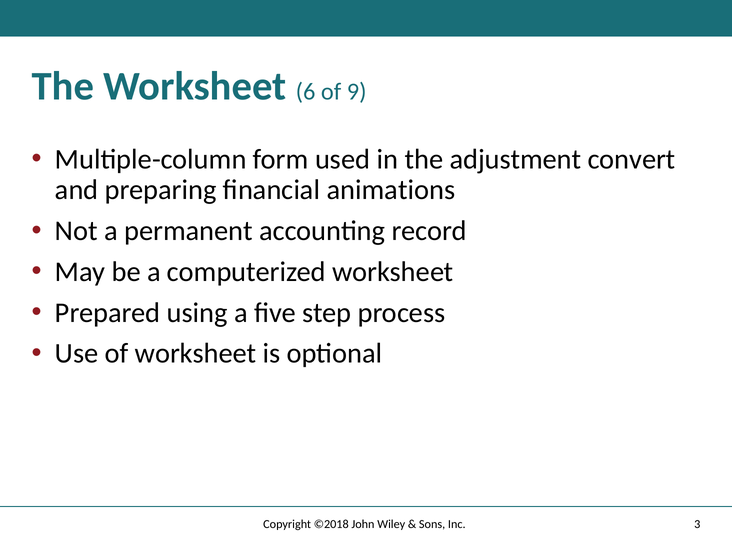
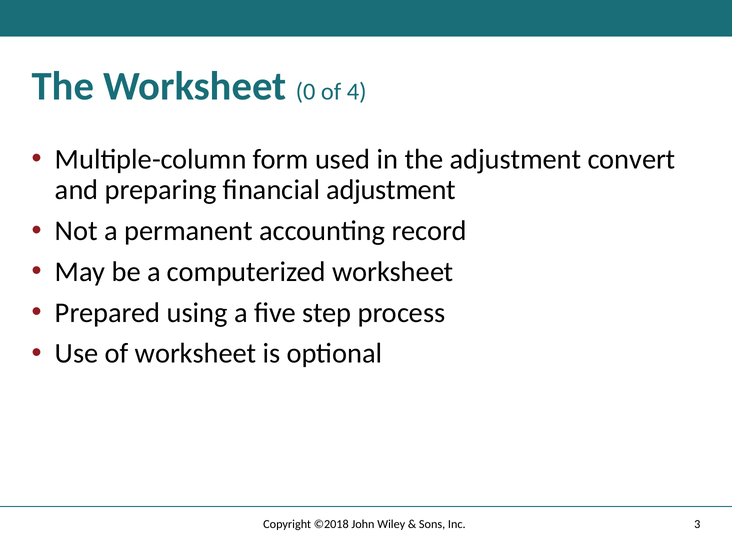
6: 6 -> 0 (306, 92)
9: 9 -> 4 (357, 92)
financial animations: animations -> adjustment (391, 190)
